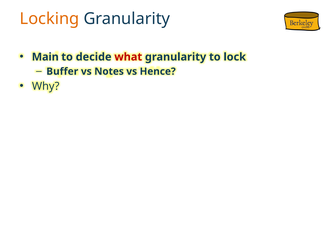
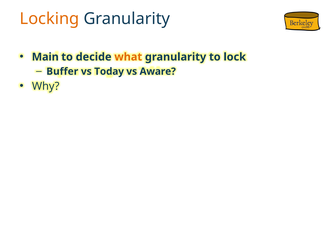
what colour: red -> orange (128, 57)
Notes: Notes -> Today (109, 71)
Hence: Hence -> Aware (158, 71)
